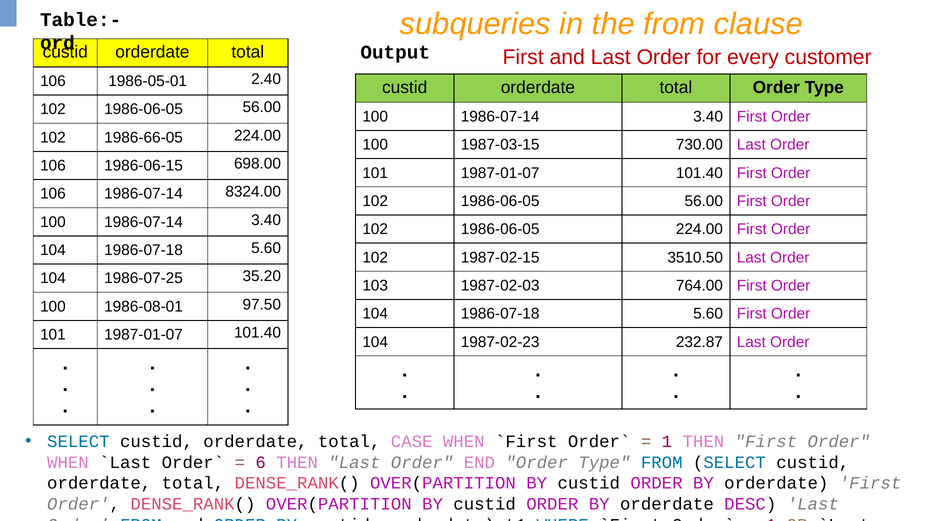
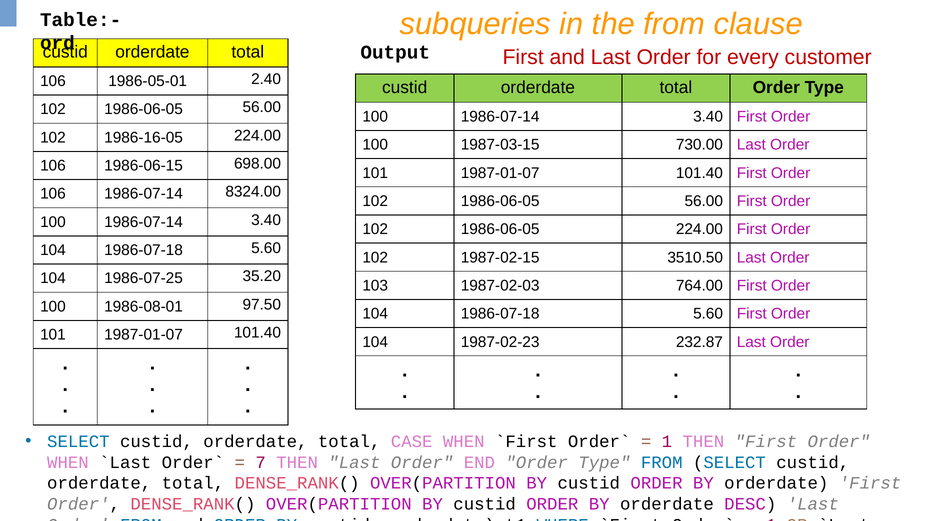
1986-66-05: 1986-66-05 -> 1986-16-05 (144, 137)
6: 6 -> 7 (261, 462)
